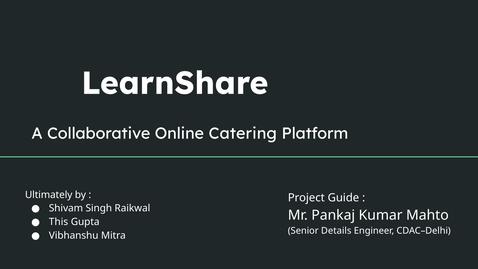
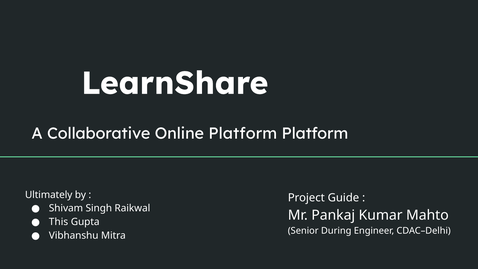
Online Catering: Catering -> Platform (243, 133)
Details: Details -> During (336, 231)
